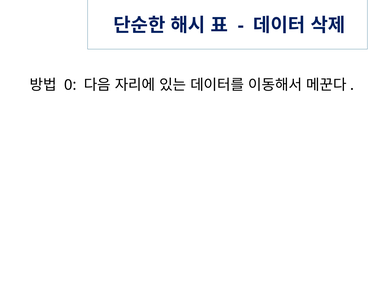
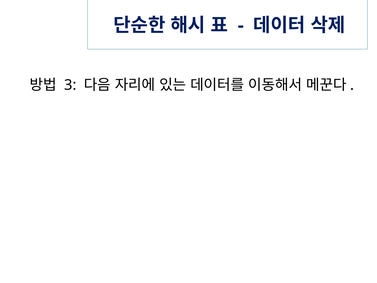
0: 0 -> 3 (70, 85)
